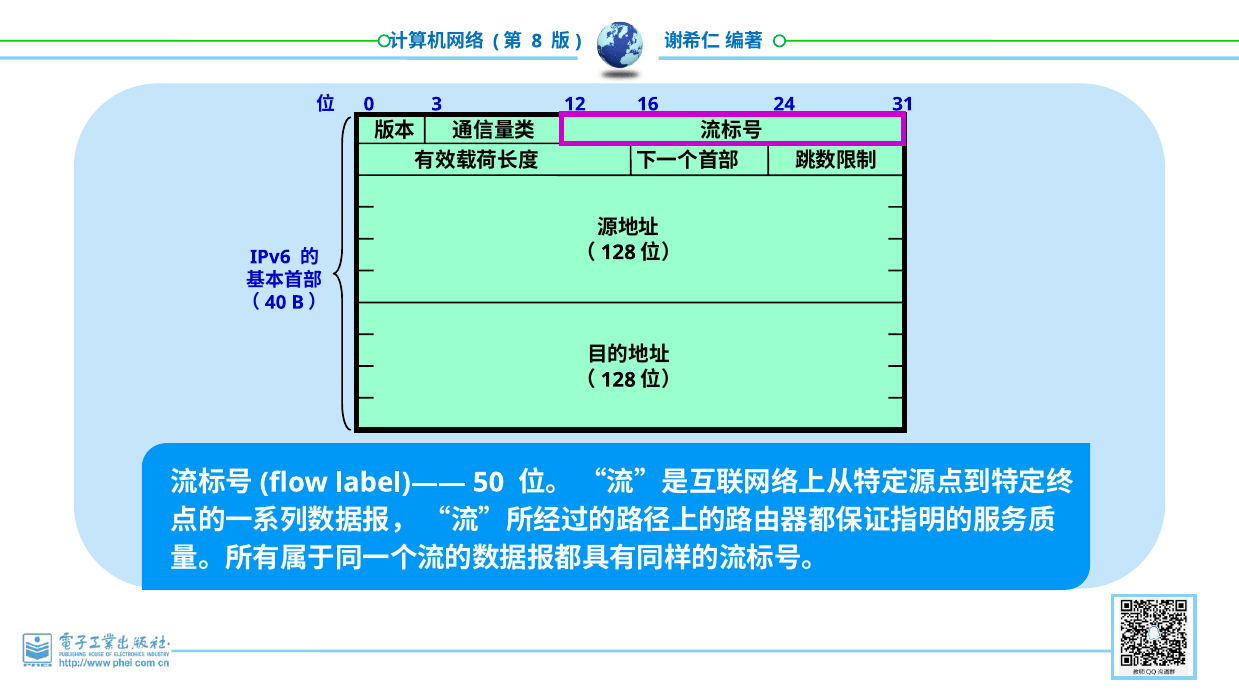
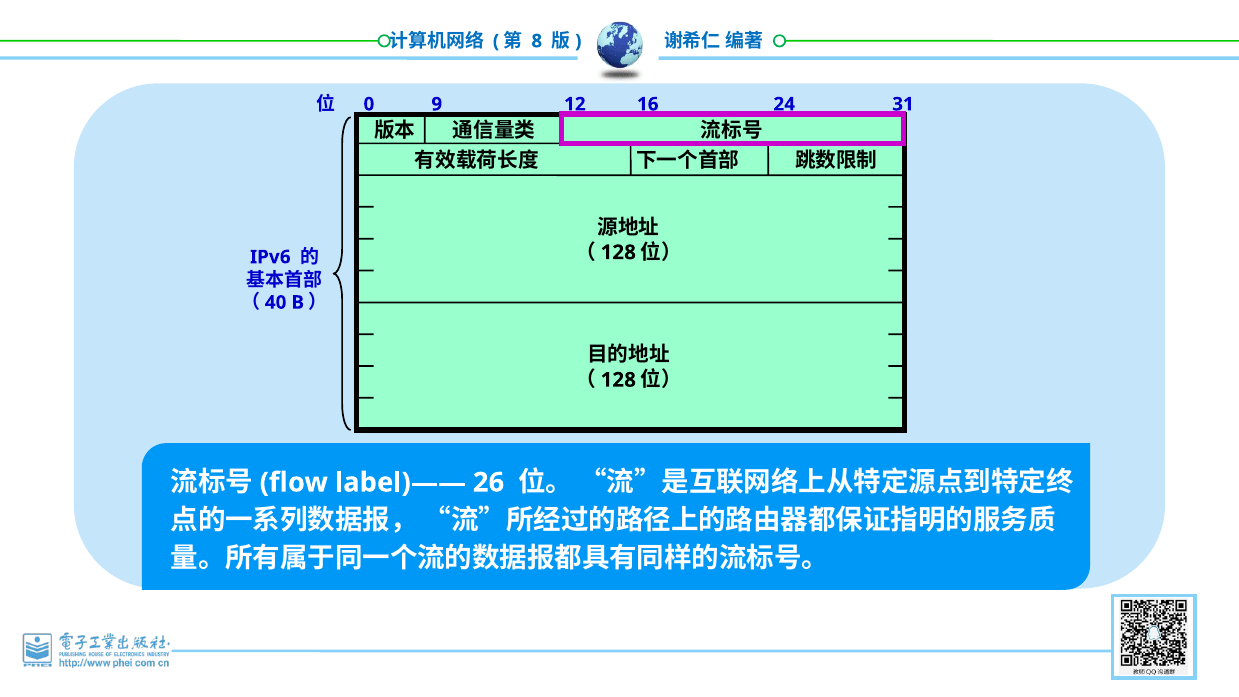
3: 3 -> 9 (437, 104)
50: 50 -> 26 (489, 482)
